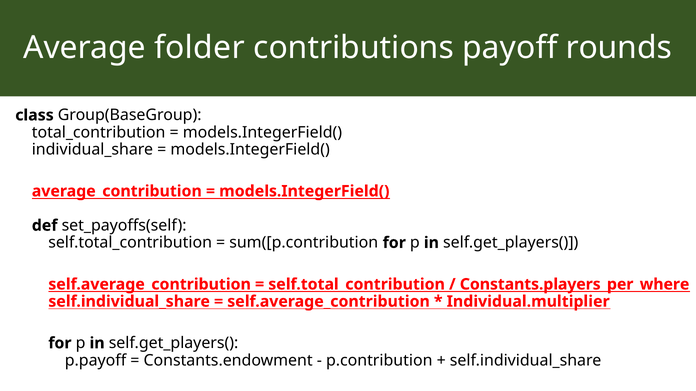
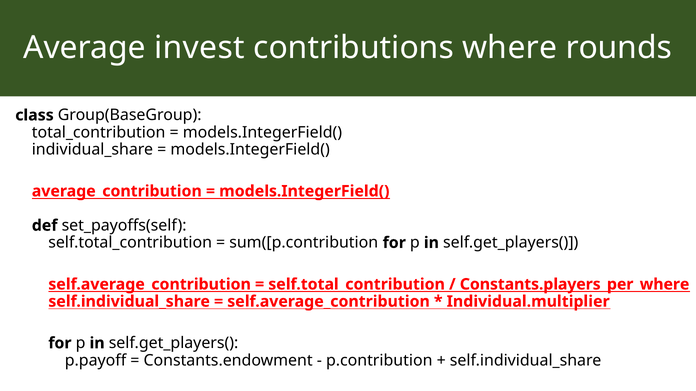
folder: folder -> invest (199, 48)
payoff: payoff -> where (510, 48)
